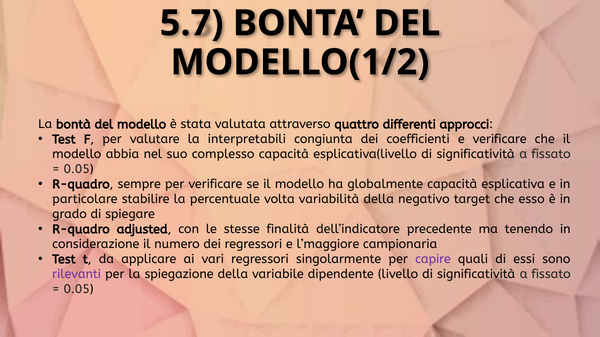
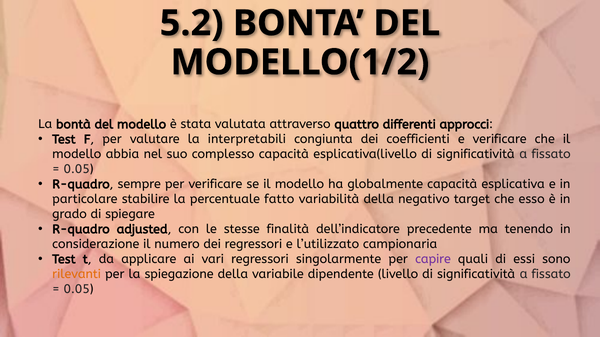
5.7: 5.7 -> 5.2 (192, 23)
volta: volta -> fatto (279, 200)
l’maggiore: l’maggiore -> l’utilizzato (328, 245)
rilevanti colour: purple -> orange (77, 275)
